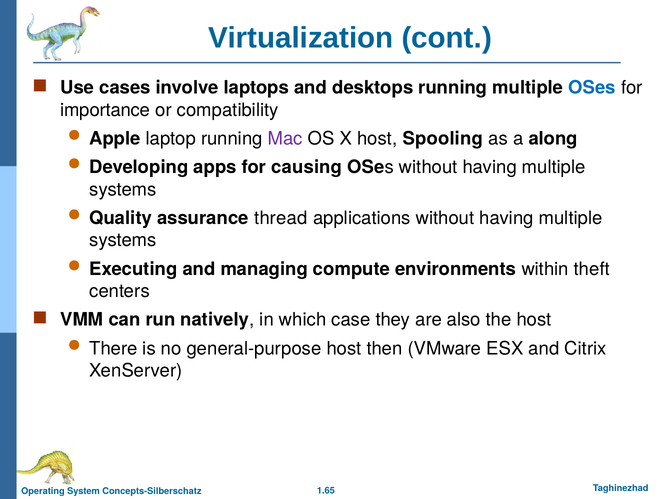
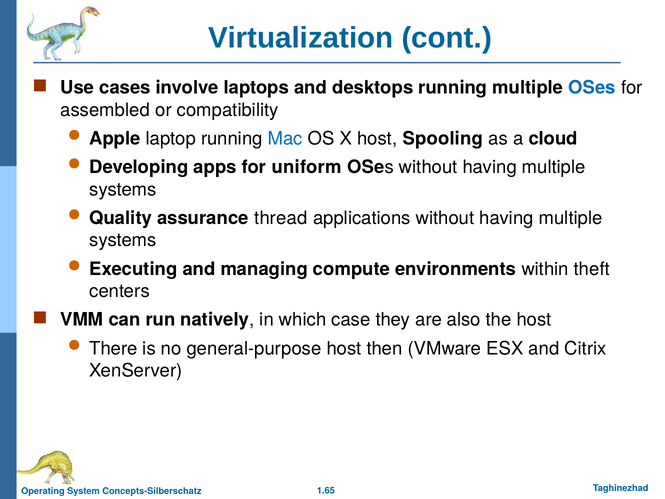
importance: importance -> assembled (105, 110)
Mac colour: purple -> blue (285, 139)
along: along -> cloud (553, 139)
causing: causing -> uniform (307, 167)
